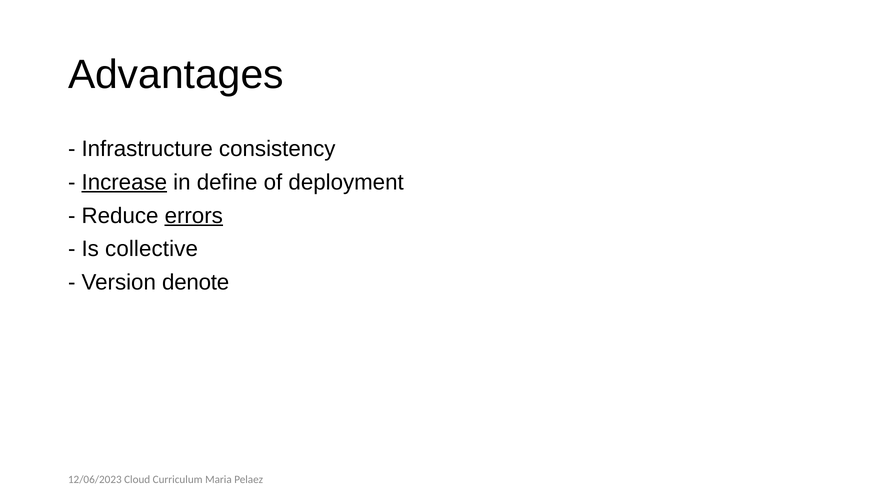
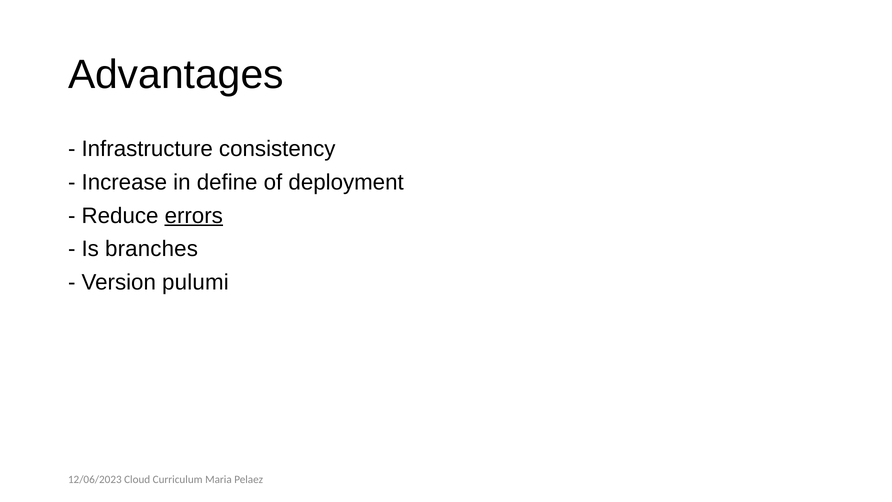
Increase underline: present -> none (124, 182)
collective: collective -> branches (152, 249)
denote: denote -> pulumi (195, 282)
